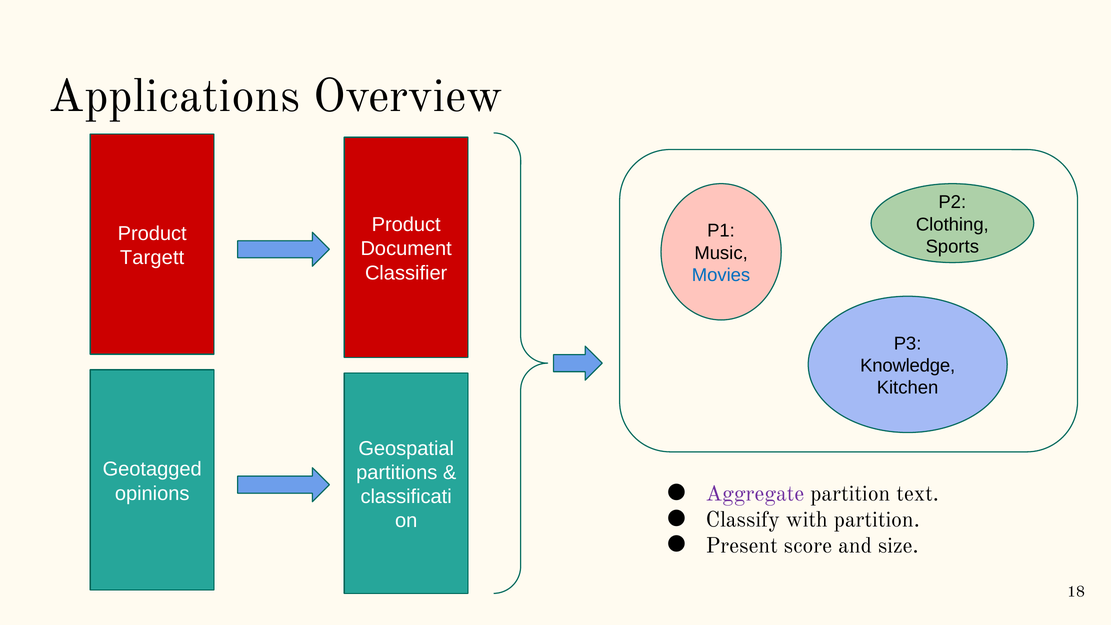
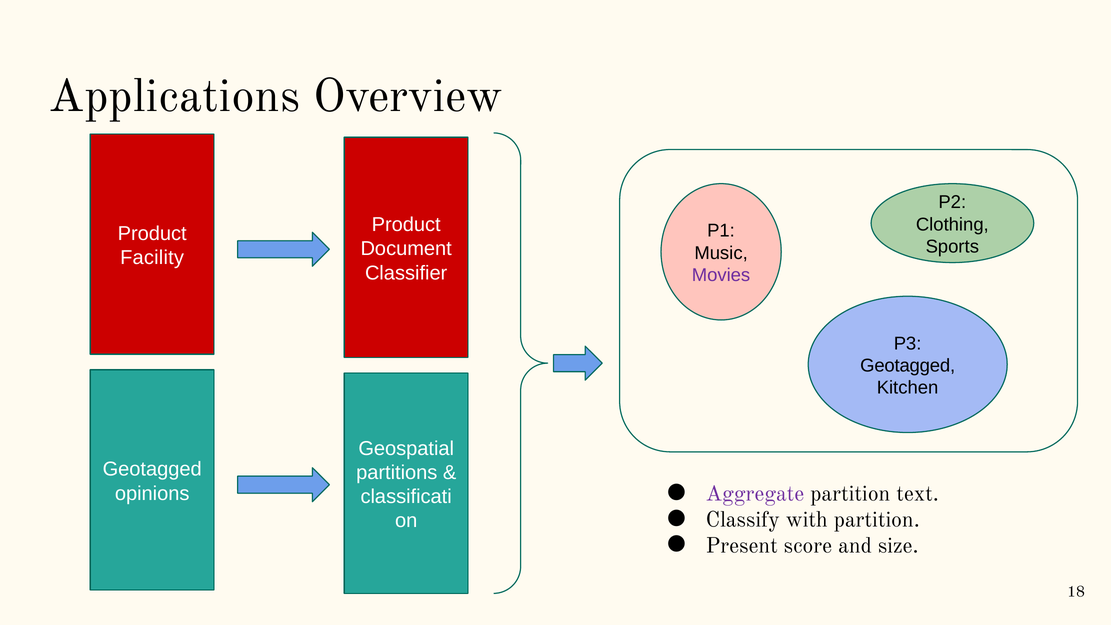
Targett: Targett -> Facility (152, 258)
Movies colour: blue -> purple (721, 275)
Knowledge: Knowledge -> Geotagged (908, 366)
